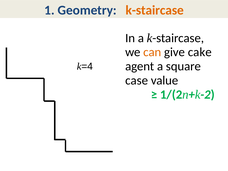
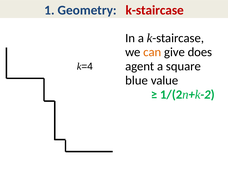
k-staircase colour: orange -> red (155, 10)
cake: cake -> does (200, 52)
case: case -> blue (137, 80)
